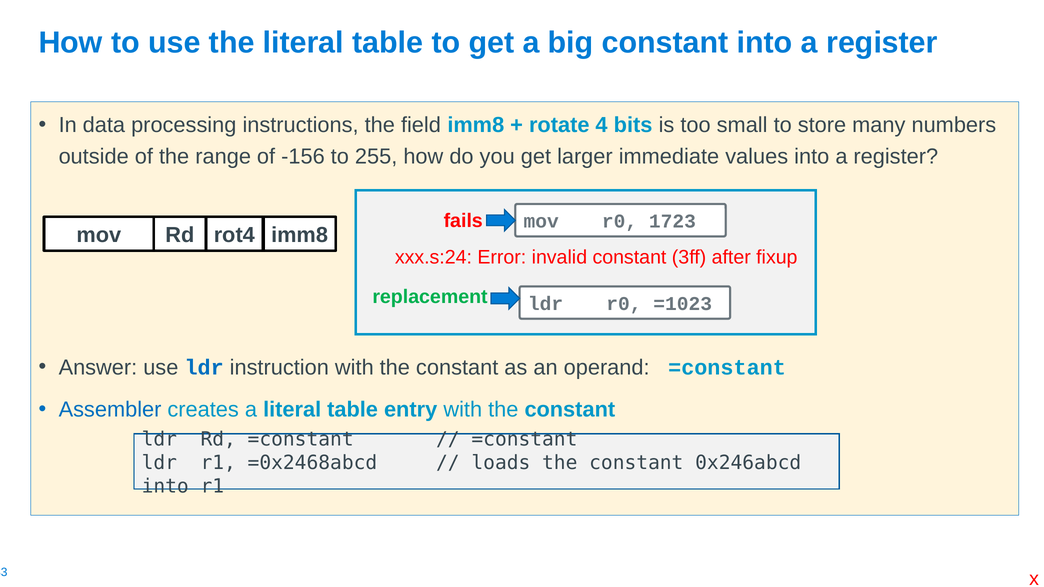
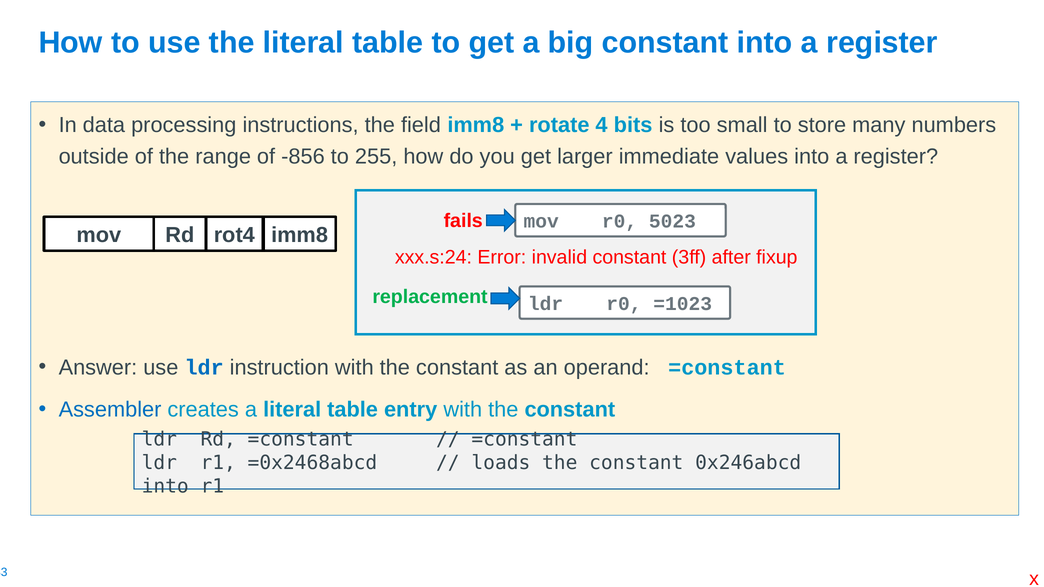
-156: -156 -> -856 (303, 157)
1723: 1723 -> 5023 (672, 222)
